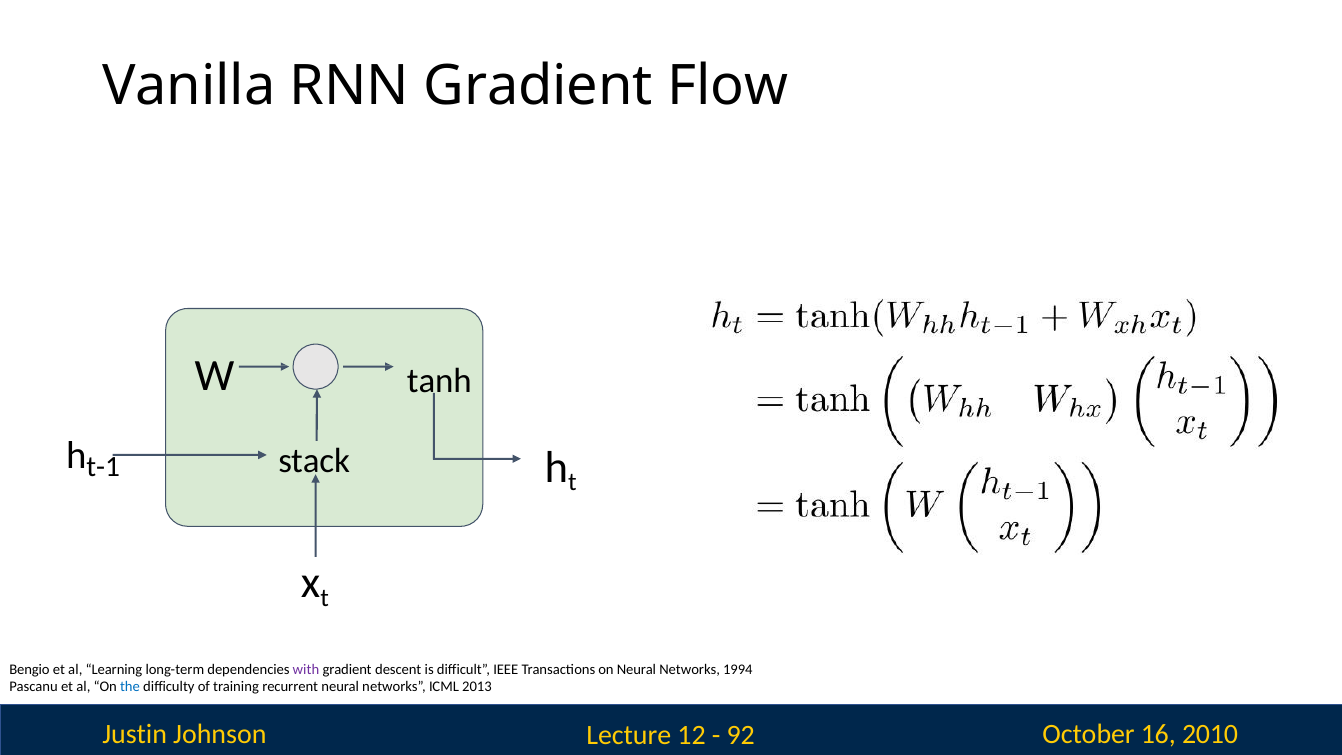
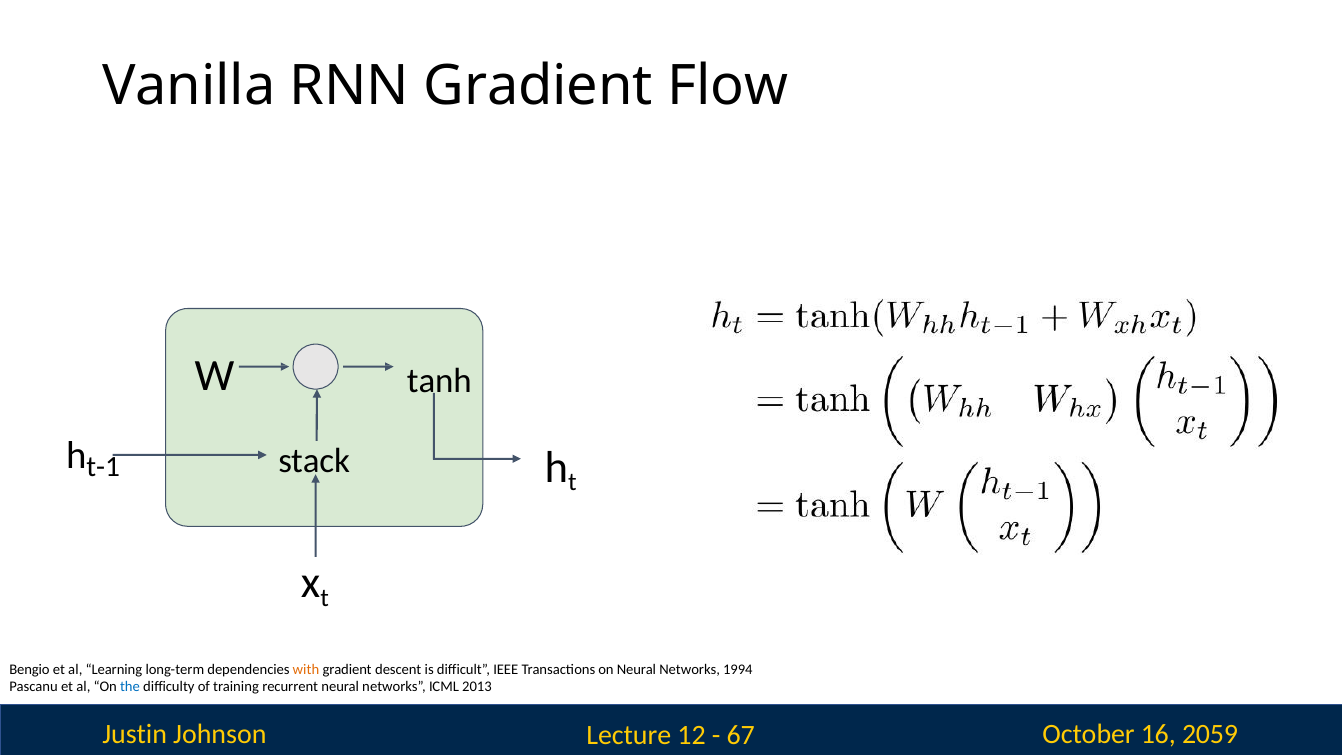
with colour: purple -> orange (306, 669)
92: 92 -> 67 (741, 735)
2010: 2010 -> 2059 (1210, 734)
